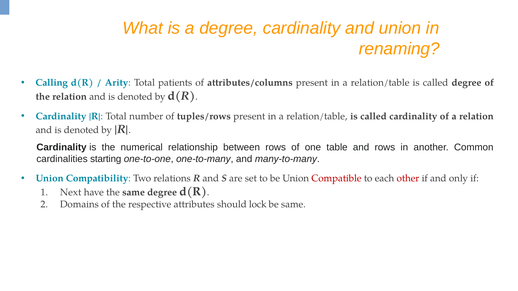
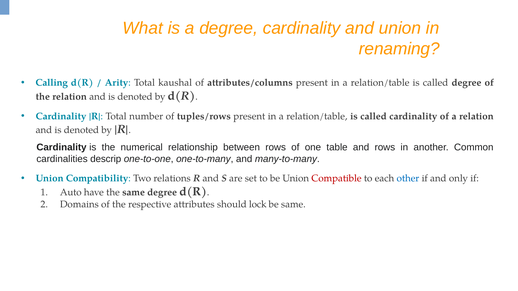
patients: patients -> kaushal (175, 83)
starting: starting -> descrip (106, 159)
other colour: red -> blue (408, 179)
Next: Next -> Auto (71, 192)
